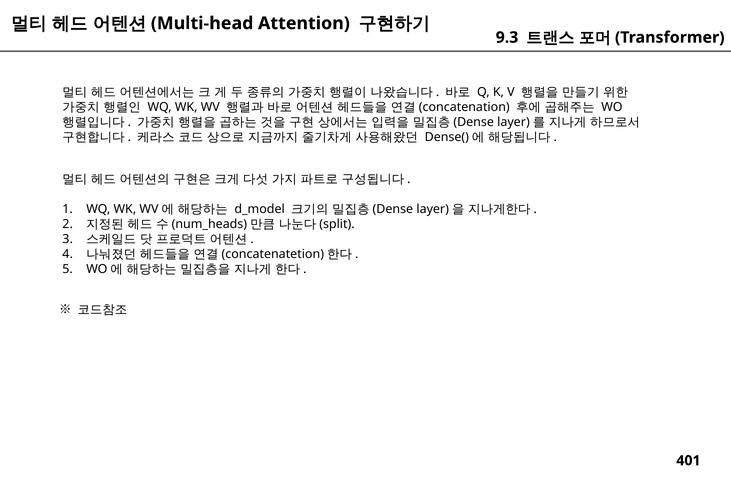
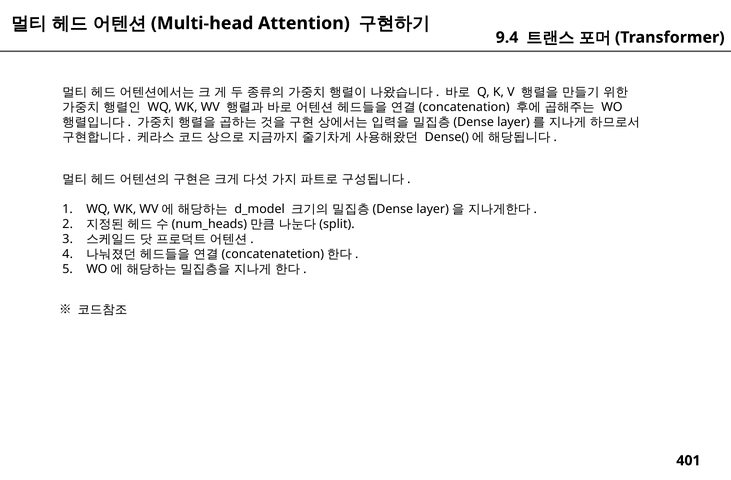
9.3: 9.3 -> 9.4 (507, 37)
